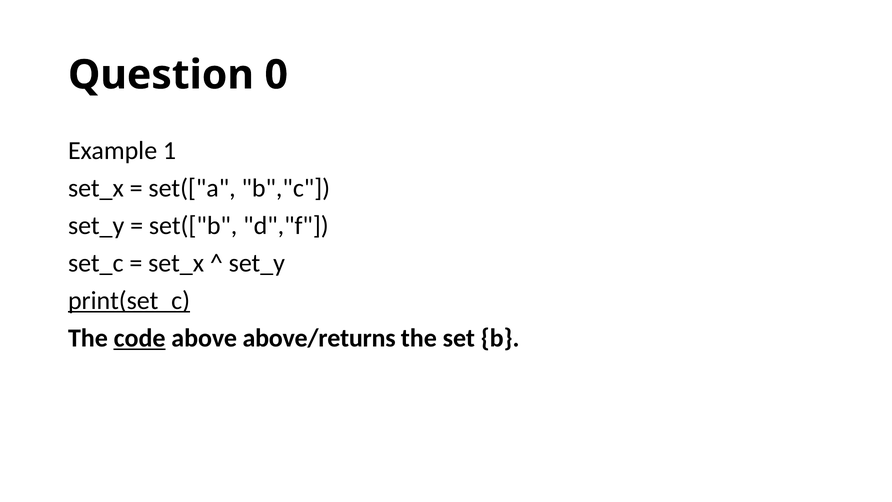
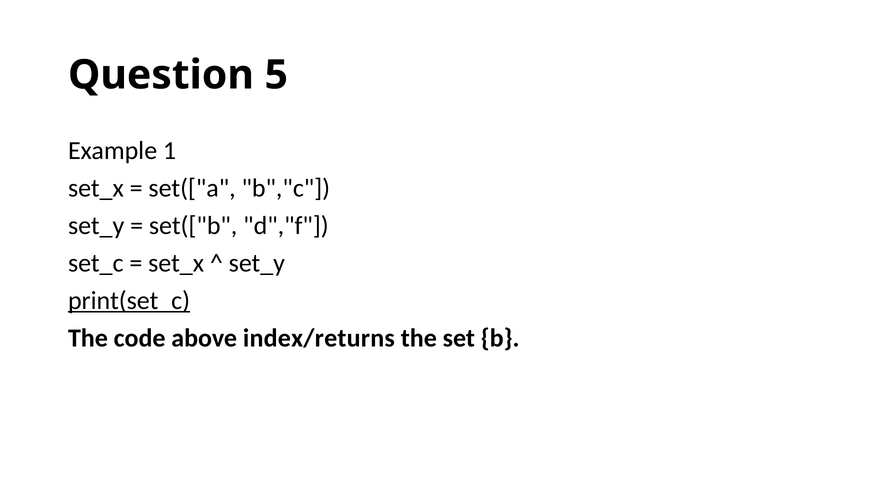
0: 0 -> 5 (276, 75)
code underline: present -> none (140, 338)
above/returns: above/returns -> index/returns (319, 338)
